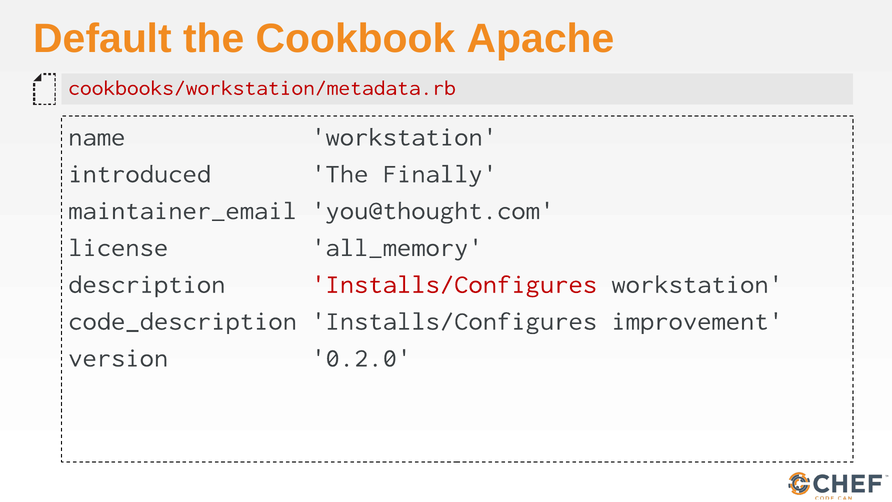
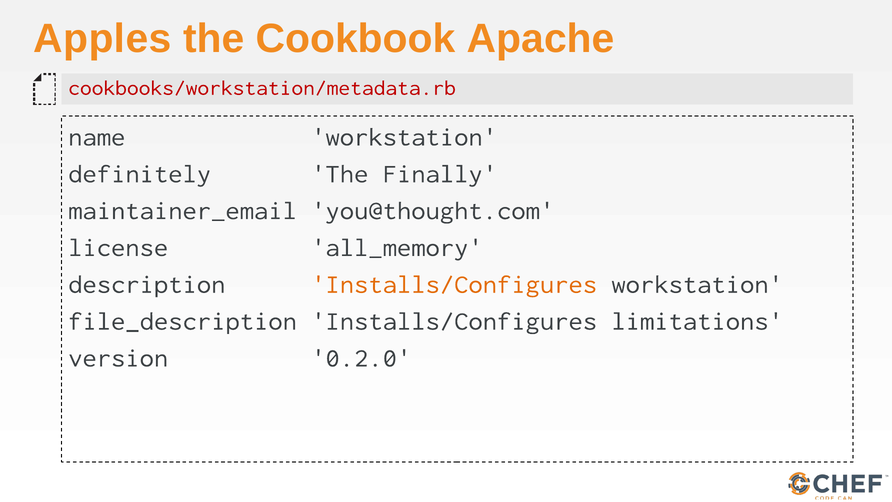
Default: Default -> Apples (102, 39)
introduced: introduced -> definitely (140, 174)
Installs/Configures colour: red -> orange (454, 284)
code_description: code_description -> file_description (183, 321)
improvement: improvement -> limitations (697, 321)
